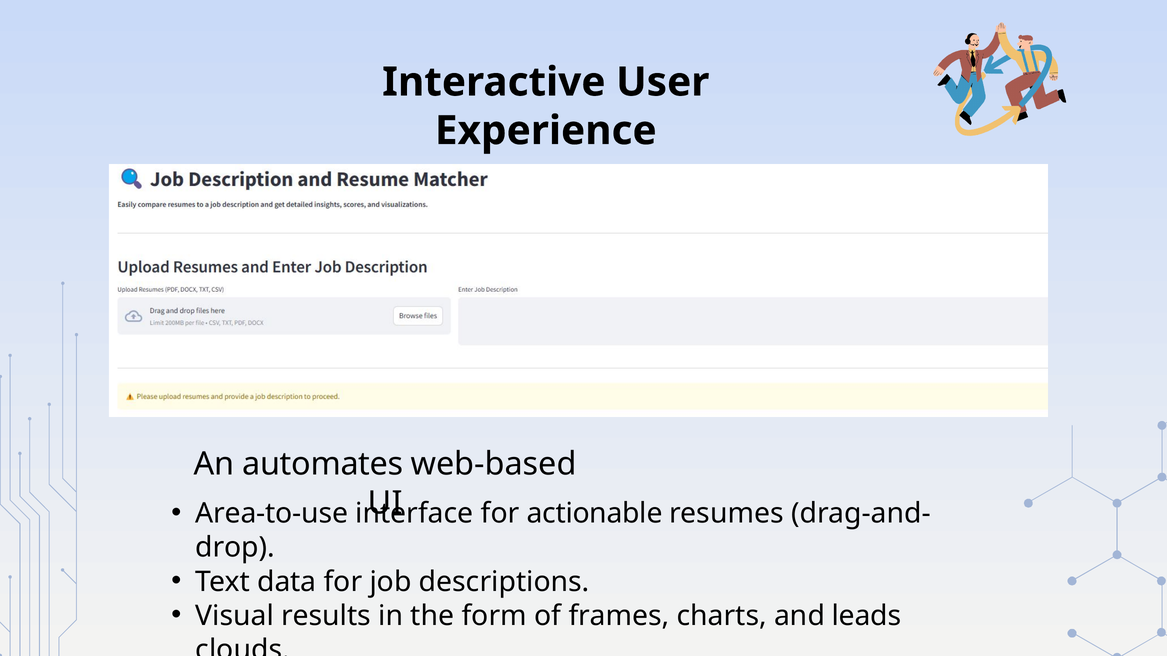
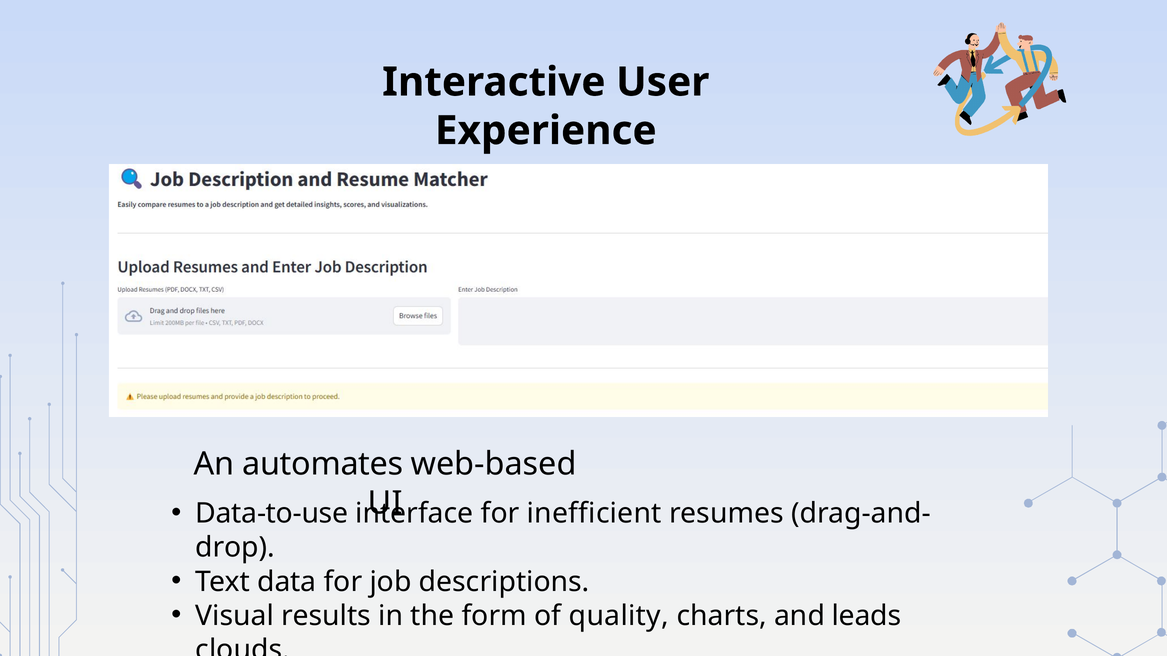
Area-to-use: Area-to-use -> Data-to-use (272, 514)
actionable: actionable -> inefficient (594, 514)
frames: frames -> quality (619, 616)
